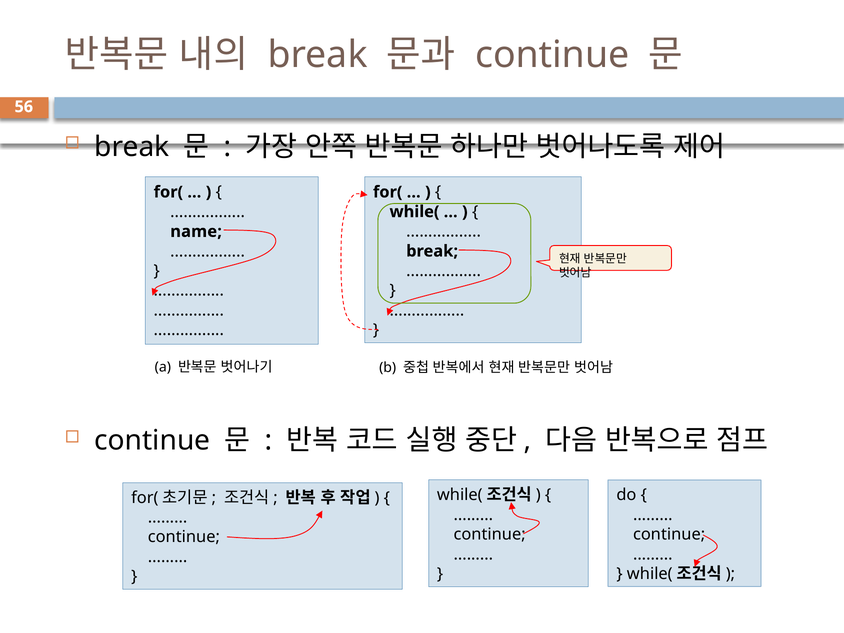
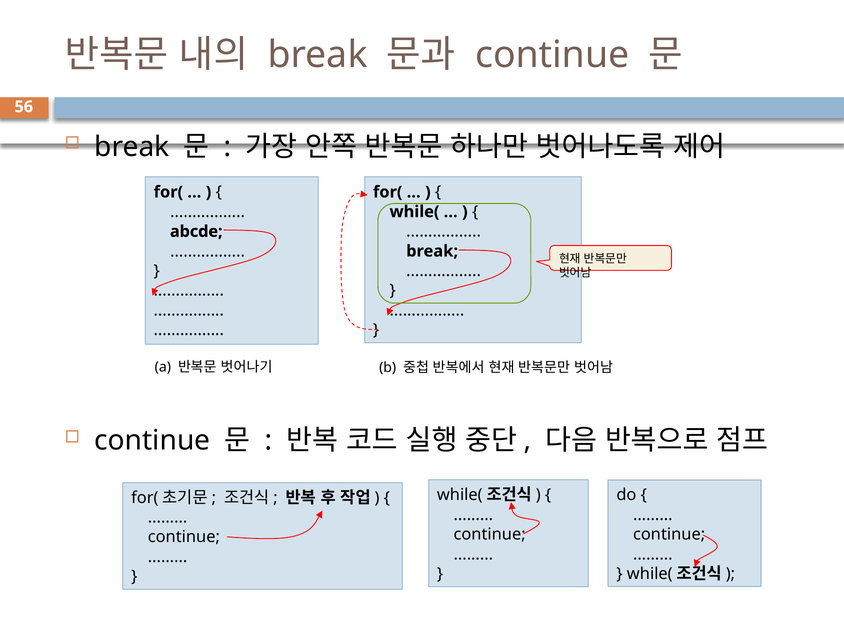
name: name -> abcde (196, 231)
